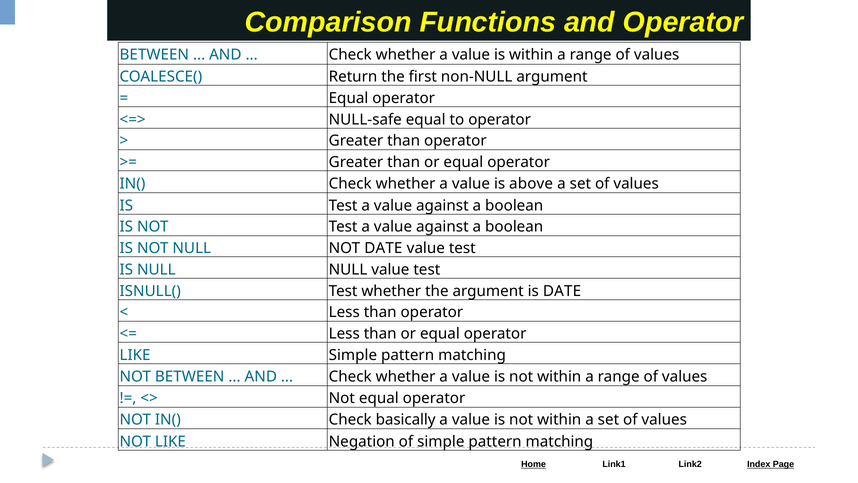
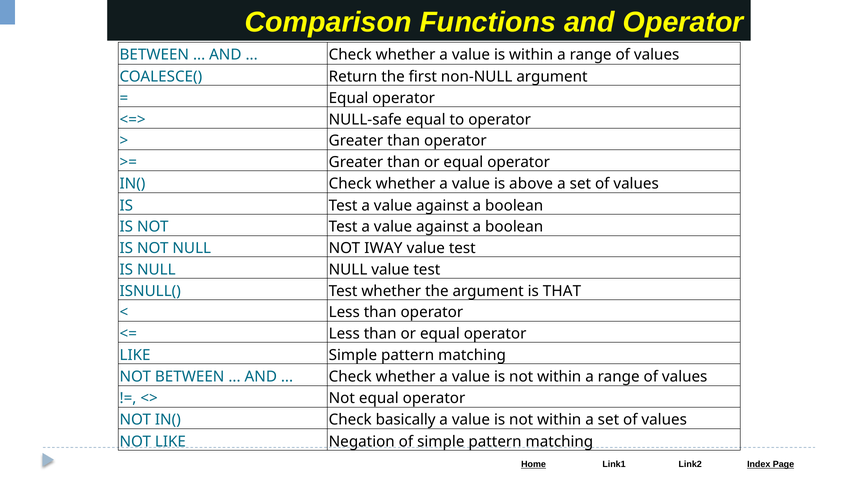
NOT DATE: DATE -> IWAY (383, 248)
is DATE: DATE -> THAT (562, 291)
